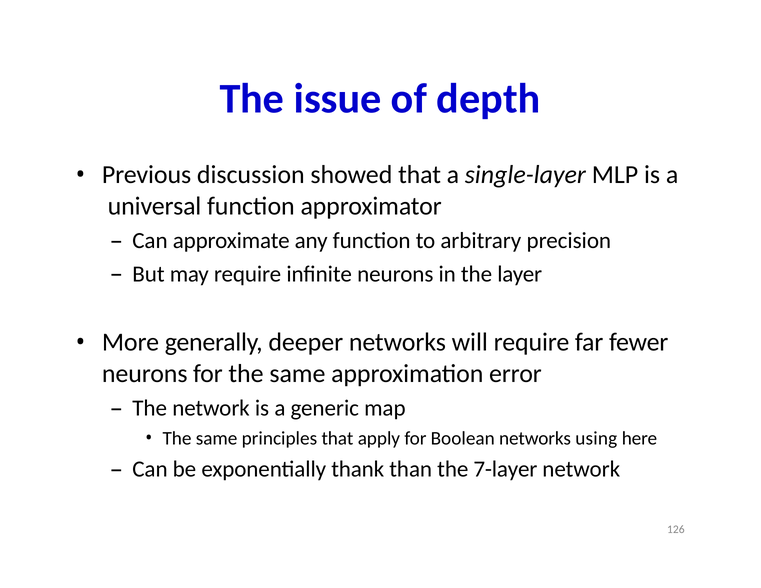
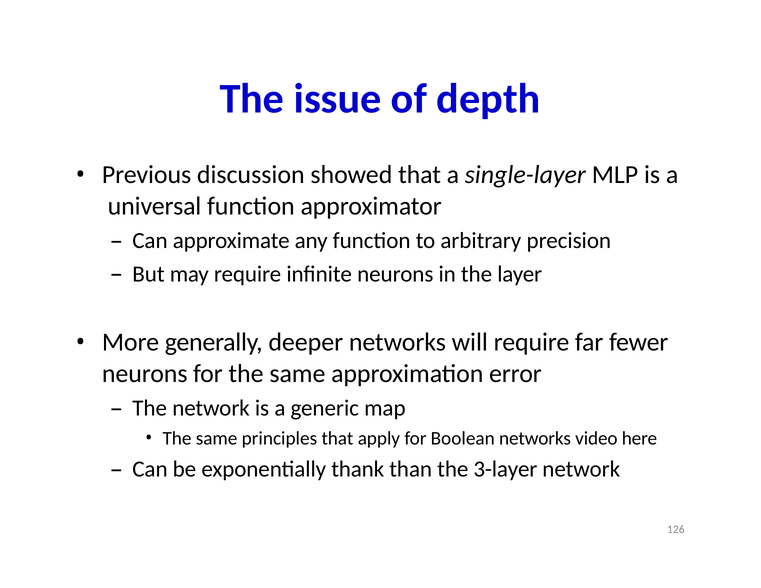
using: using -> video (596, 438)
7-layer: 7-layer -> 3-layer (505, 469)
